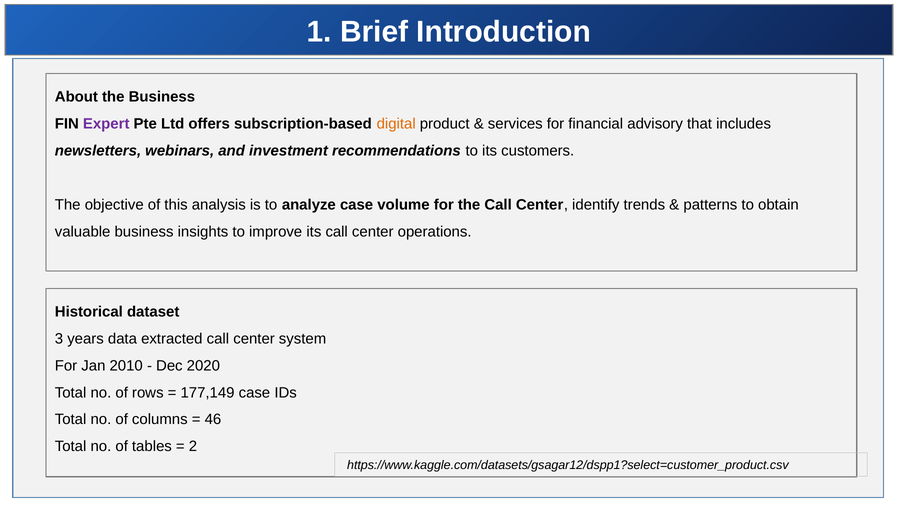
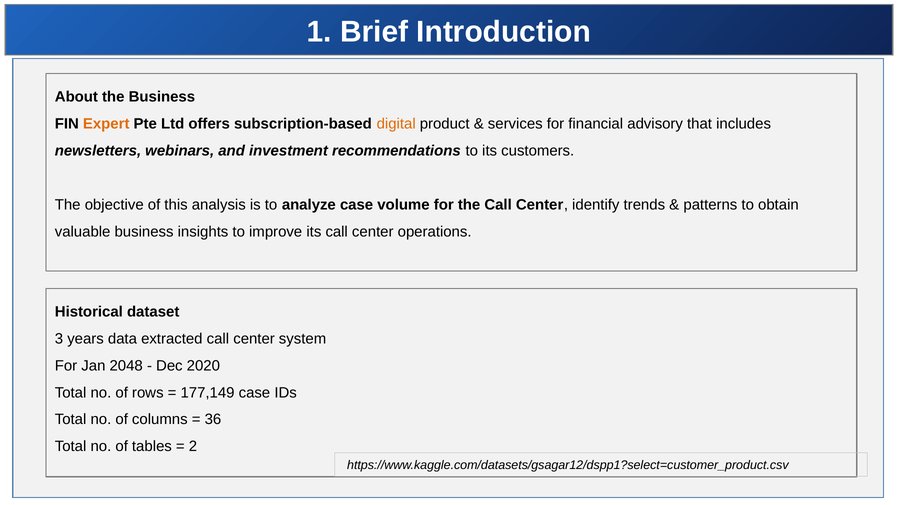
Expert colour: purple -> orange (106, 124)
2010: 2010 -> 2048 (126, 366)
46: 46 -> 36 (213, 420)
